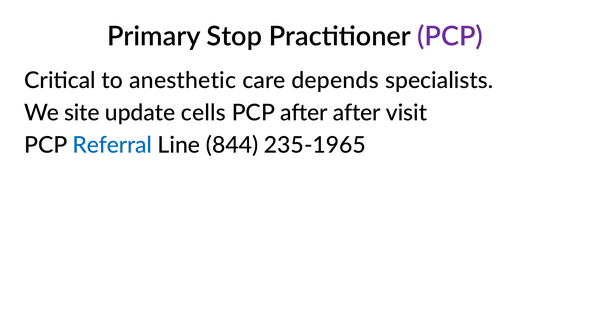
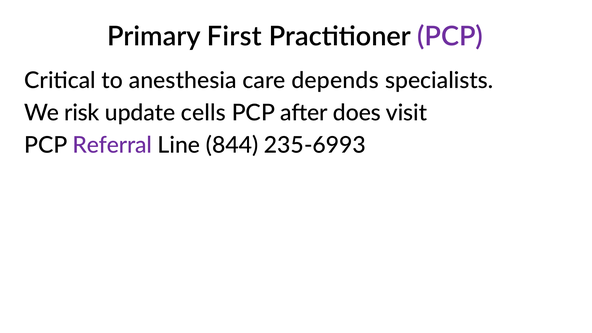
Stop: Stop -> First (234, 37)
anesthetic: anesthetic -> anesthesia (183, 81)
site: site -> risk (82, 113)
after after: after -> does (357, 113)
Referral colour: blue -> purple (112, 145)
235-1965: 235-1965 -> 235-6993 (315, 145)
